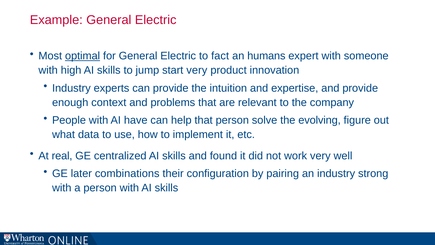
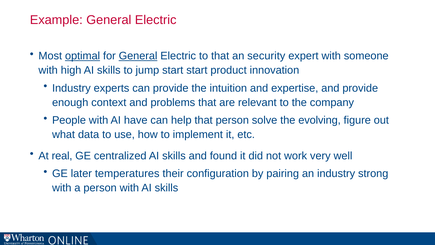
General underline: none -> present (138, 56)
to fact: fact -> that (220, 56)
humans: humans -> security (266, 56)
start very: very -> start (197, 70)
combinations: combinations -> temperatures (127, 173)
